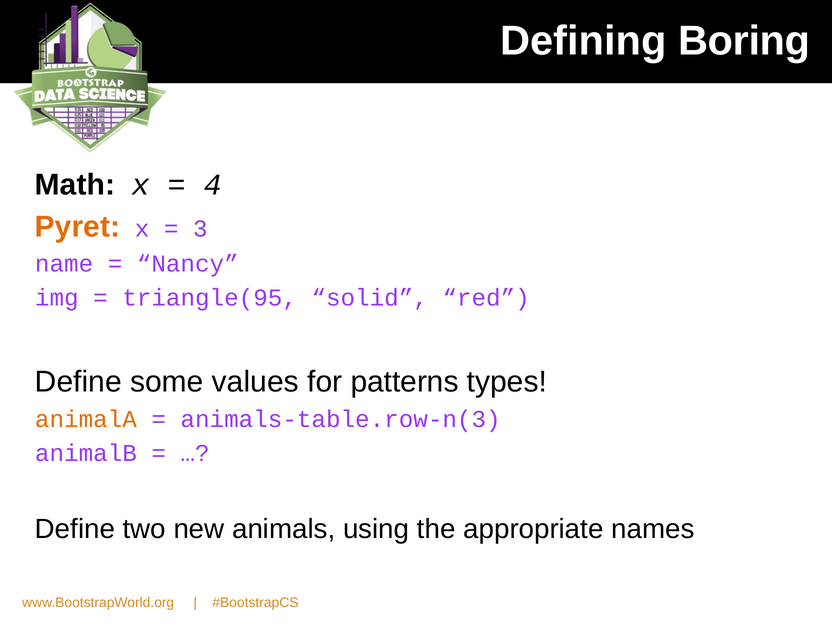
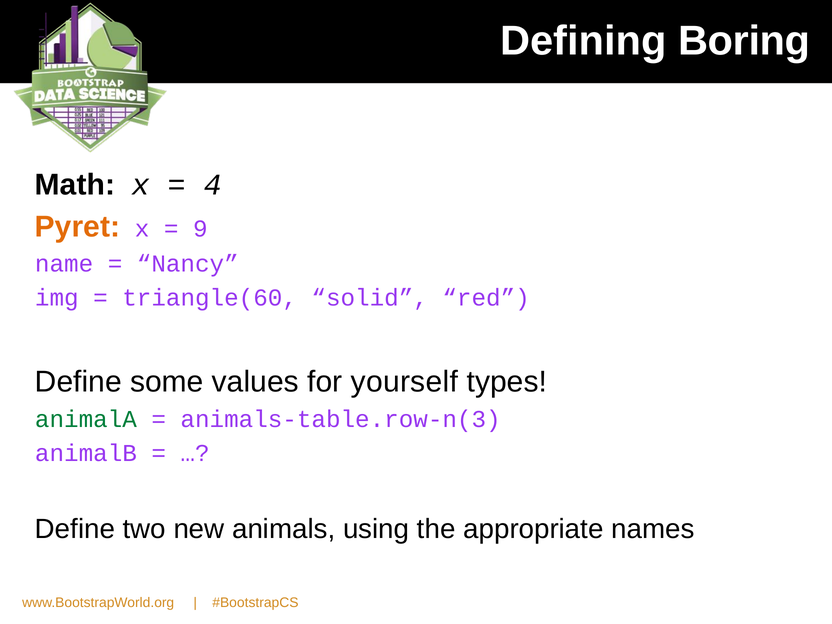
3: 3 -> 9 (200, 229)
triangle(95: triangle(95 -> triangle(60 (210, 298)
patterns: patterns -> yourself (404, 382)
animalA colour: orange -> green (86, 419)
